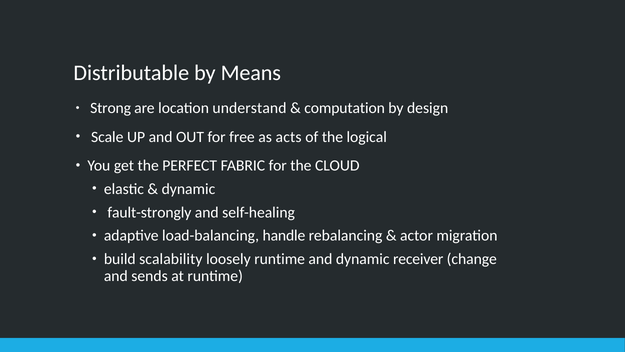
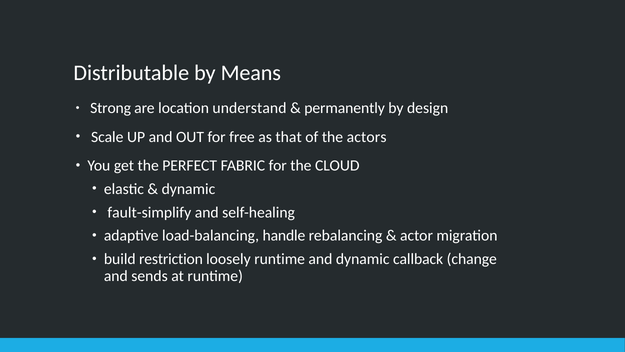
computation: computation -> permanently (345, 108)
acts: acts -> that (289, 137)
logical: logical -> actors (367, 137)
fault-strongly: fault-strongly -> fault-simplify (149, 212)
scalability: scalability -> restriction (171, 259)
receiver: receiver -> callback (418, 259)
